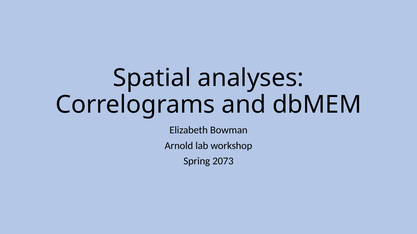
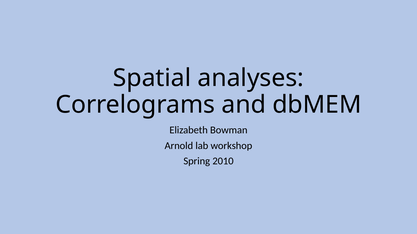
2073: 2073 -> 2010 (223, 162)
